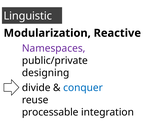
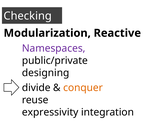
Linguistic: Linguistic -> Checking (28, 16)
conquer colour: blue -> orange (83, 87)
processable: processable -> expressivity (50, 112)
